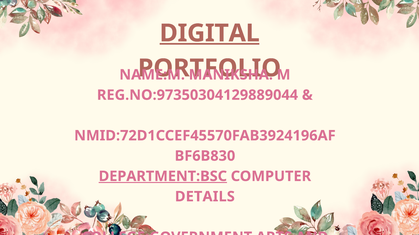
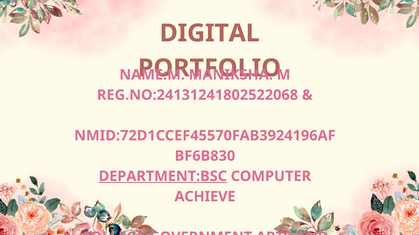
DIGITAL underline: present -> none (210, 33)
REG.NO:97350304129889044: REG.NO:97350304129889044 -> REG.NO:24131241802522068 (197, 95)
DETAILS: DETAILS -> ACHIEVE (205, 197)
